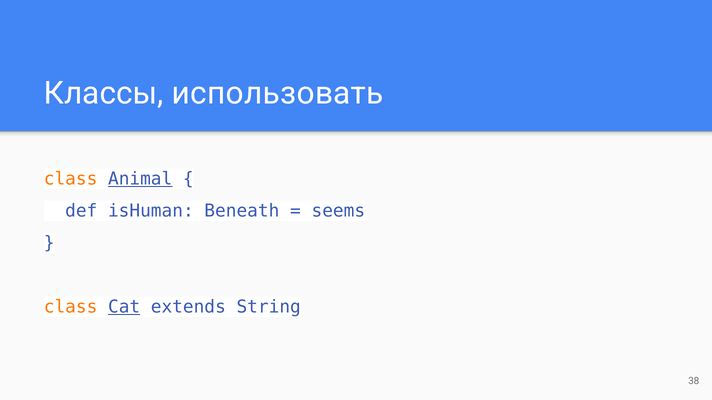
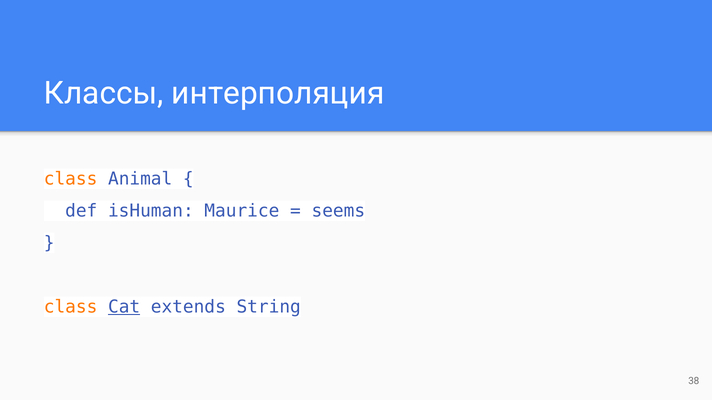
использовать: использовать -> интерполяция (278, 93)
Animal underline: present -> none (140, 179)
Beneath: Beneath -> Maurice (242, 211)
